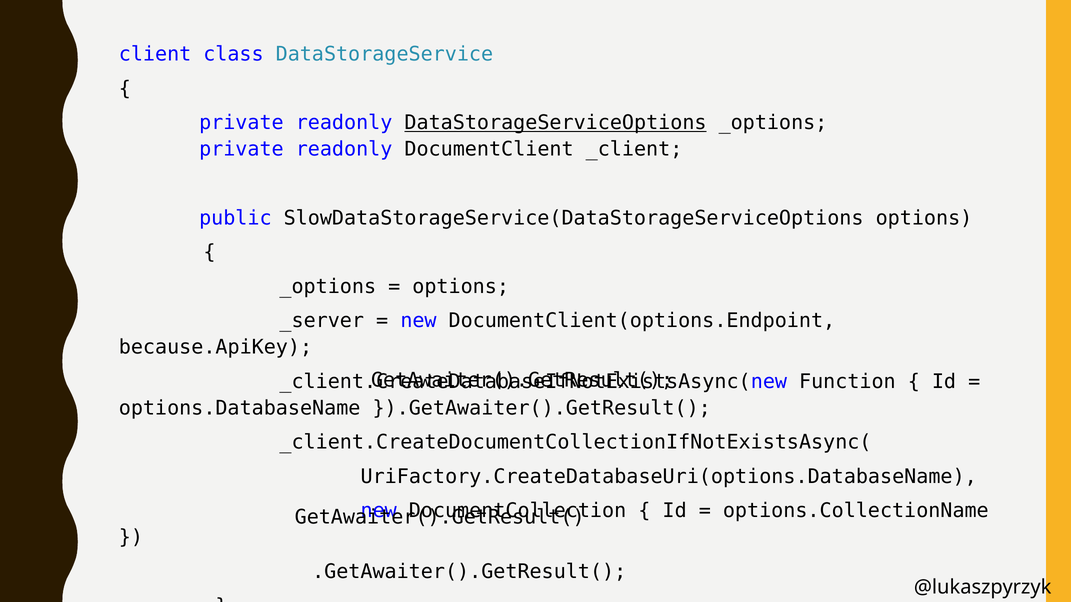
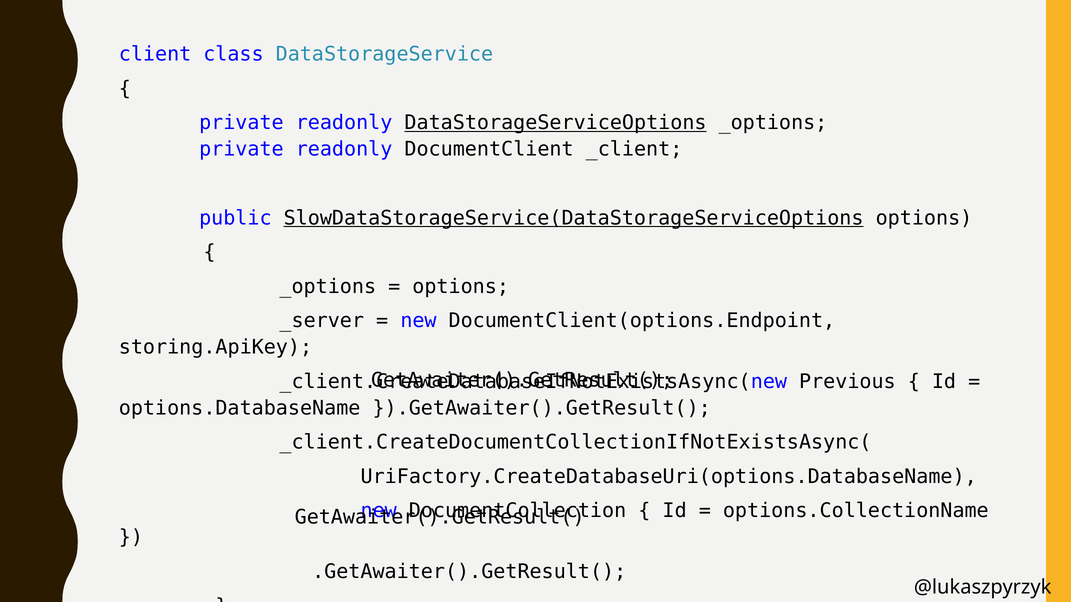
SlowDataStorageService(DataStorageServiceOptions underline: none -> present (574, 218)
because.ApiKey: because.ApiKey -> storing.ApiKey (215, 347)
Function: Function -> Previous (847, 382)
